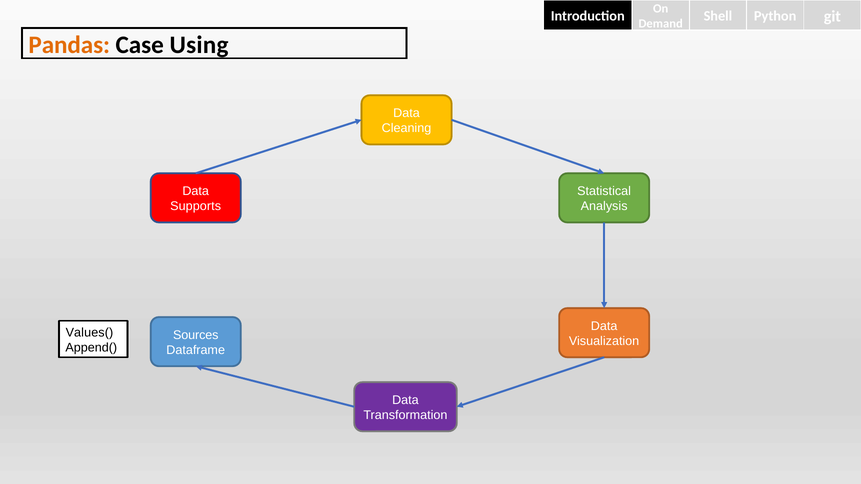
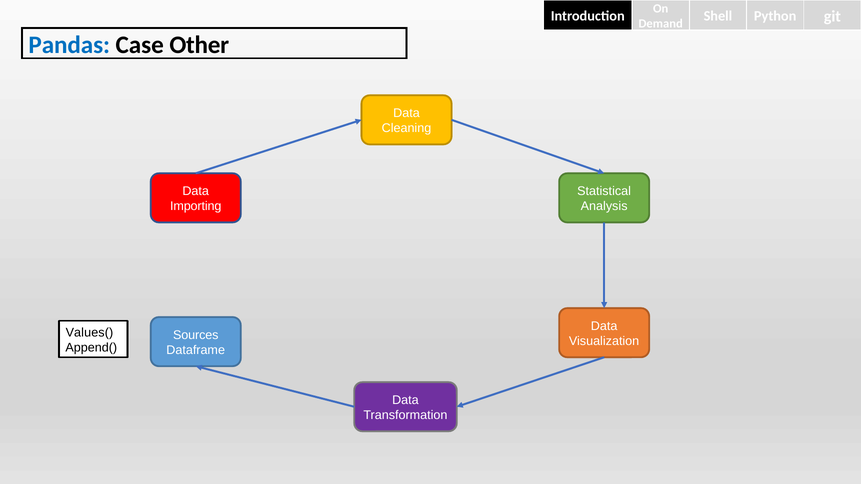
Pandas colour: orange -> blue (69, 45)
Using: Using -> Other (199, 45)
Supports: Supports -> Importing (196, 206)
